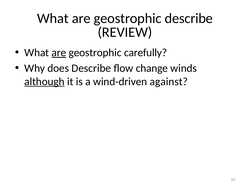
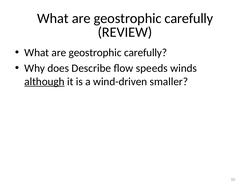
describe: describe -> carefully (189, 18)
are underline: present -> none (59, 52)
change: change -> speeds (152, 68)
against: against -> smaller (169, 81)
